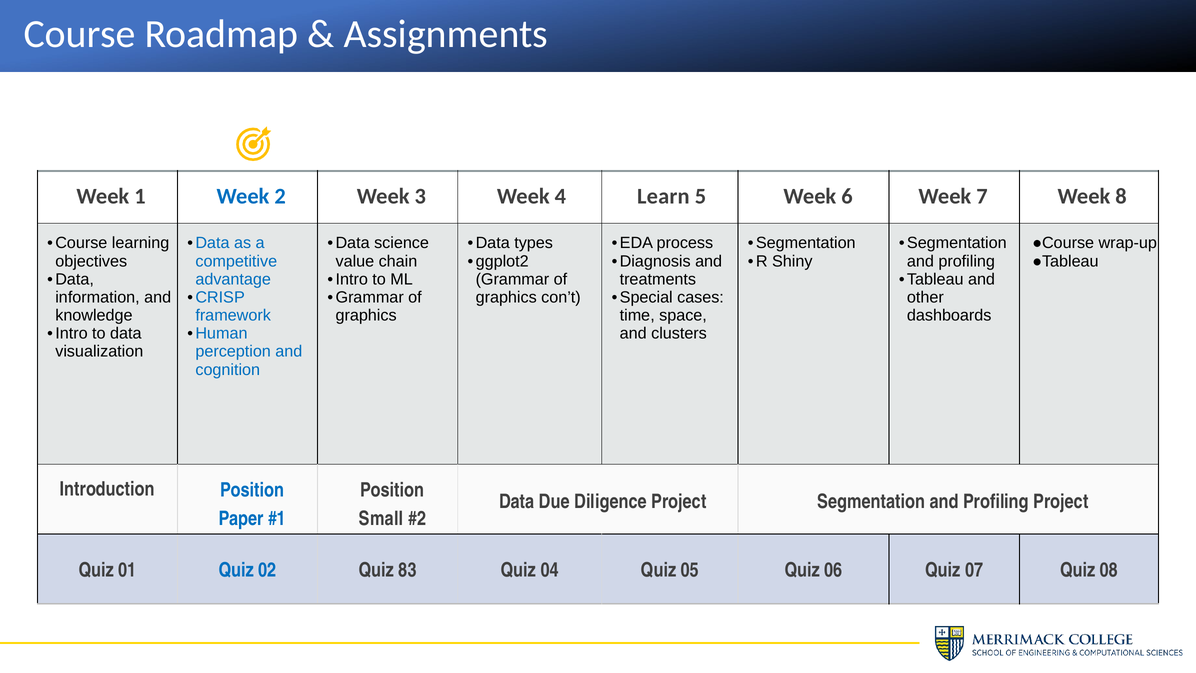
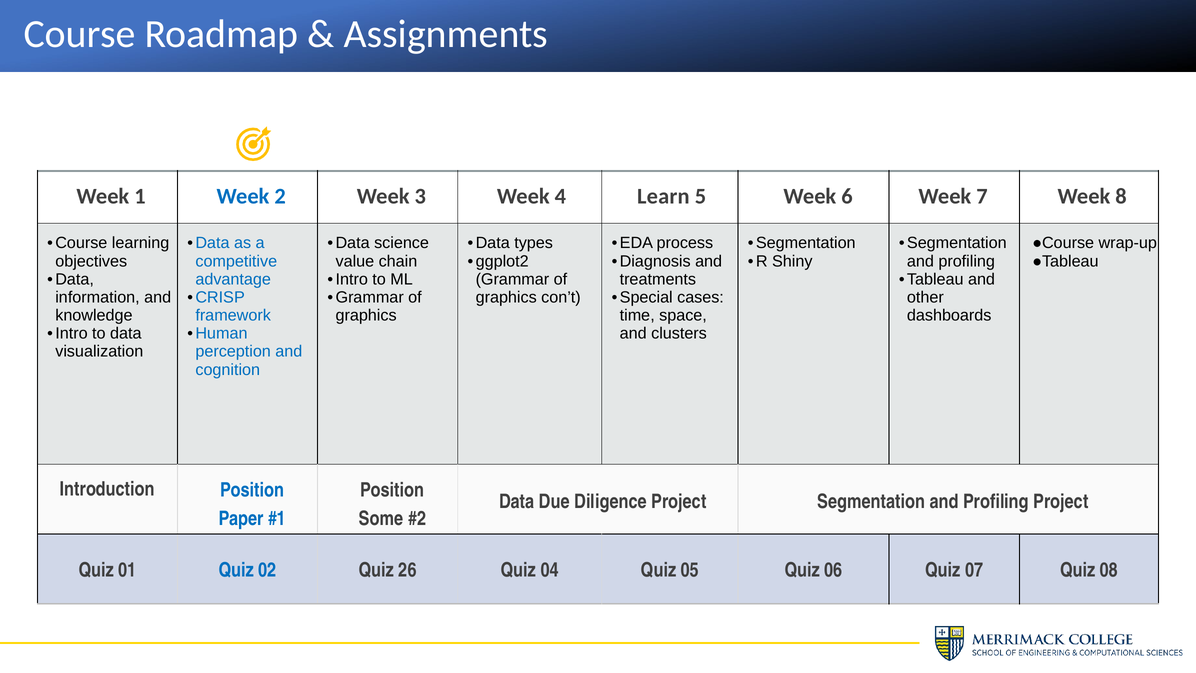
Small: Small -> Some (381, 518)
83: 83 -> 26 (408, 570)
